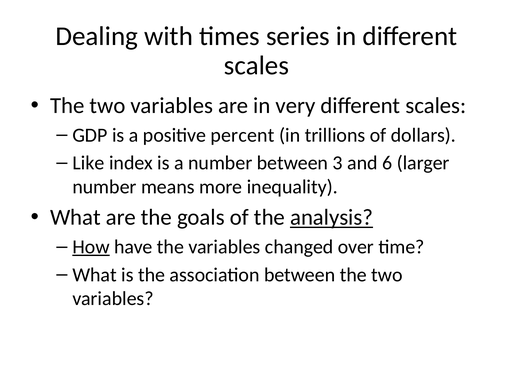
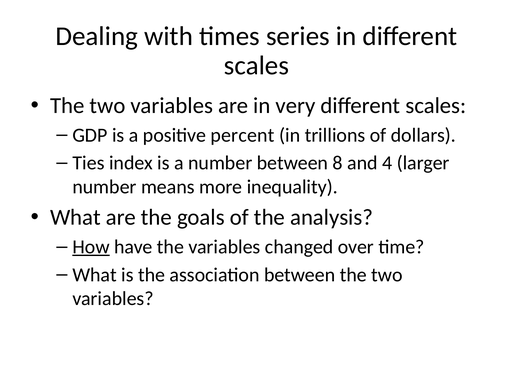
Like: Like -> Ties (88, 163)
3: 3 -> 8 (338, 163)
6: 6 -> 4 (387, 163)
analysis underline: present -> none (332, 217)
